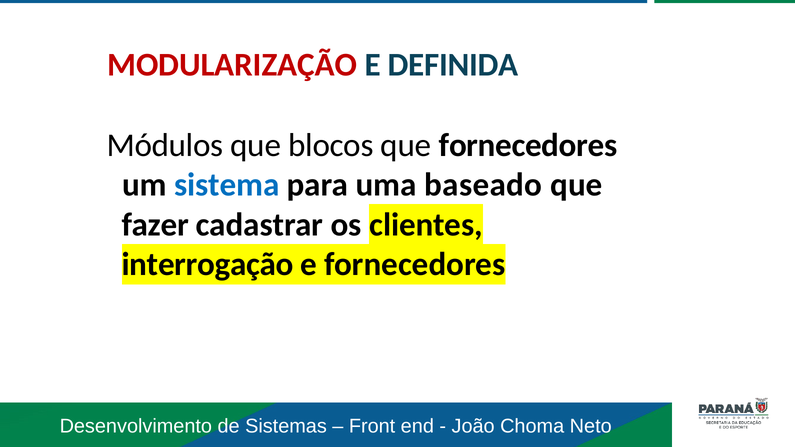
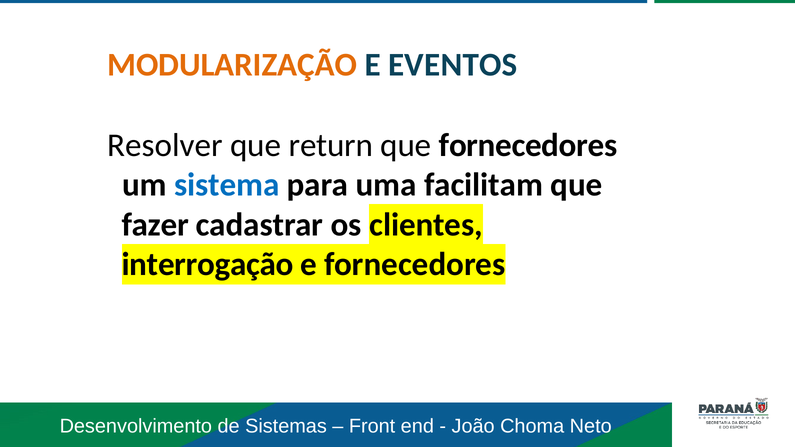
MODULARIZAÇÃO colour: red -> orange (232, 65)
DEFINIDA: DEFINIDA -> EVENTOS (453, 65)
Módulos: Módulos -> Resolver (165, 145)
blocos: blocos -> return (331, 145)
baseado: baseado -> facilitam (484, 185)
